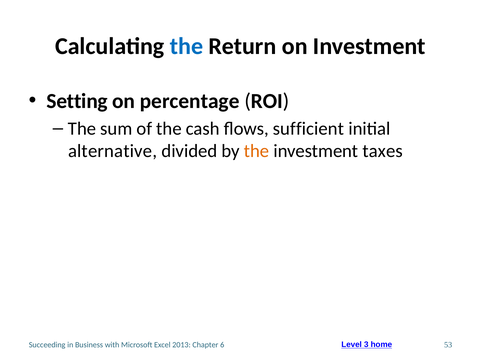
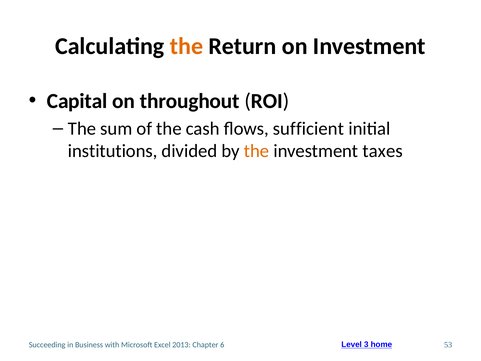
the colour: blue -> orange (186, 46)
Setting: Setting -> Capital (77, 101)
percentage: percentage -> throughout (190, 101)
alternative: alternative -> institutions (113, 151)
